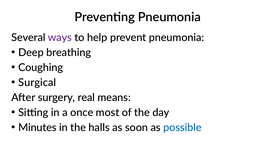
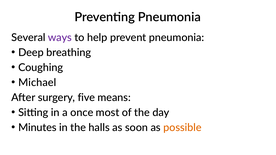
Surgical: Surgical -> Michael (37, 83)
real: real -> five (86, 98)
possible colour: blue -> orange (182, 128)
